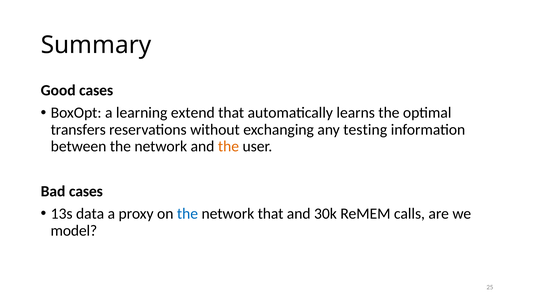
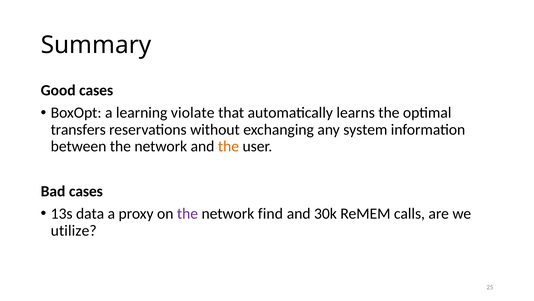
extend: extend -> violate (193, 113)
testing: testing -> system (365, 129)
the colour: blue -> purple (188, 213)
network that: that -> find (270, 213)
model: model -> utilize (74, 230)
